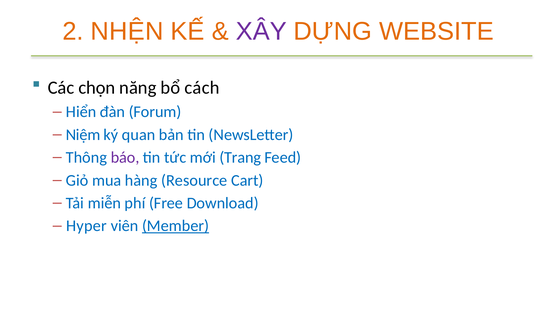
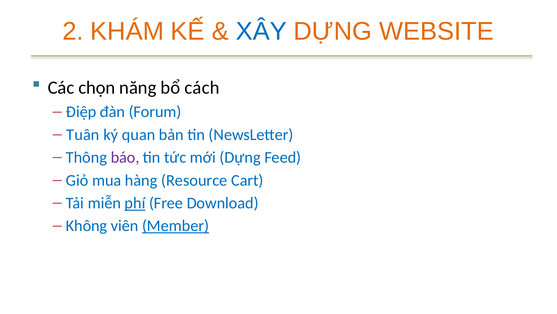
NHỆN: NHỆN -> KHÁM (127, 31)
XÂY colour: purple -> blue (261, 31)
Hiển: Hiển -> Điệp (81, 112)
Niệm: Niệm -> Tuân (83, 134)
mới Trang: Trang -> Dựng (240, 157)
phí underline: none -> present (135, 203)
Hyper: Hyper -> Không (87, 225)
